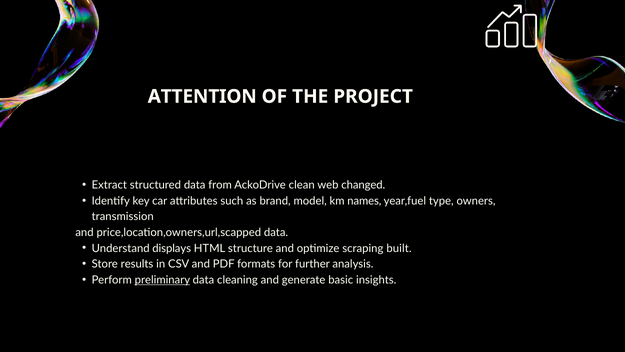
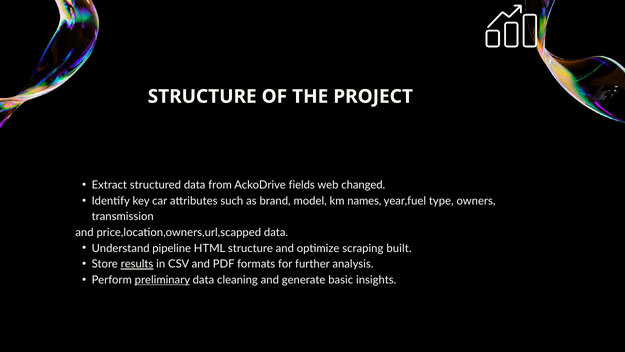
ATTENTION: ATTENTION -> STRUCTURE (202, 96)
clean: clean -> fields (302, 185)
displays: displays -> pipeline (172, 248)
results underline: none -> present (137, 264)
